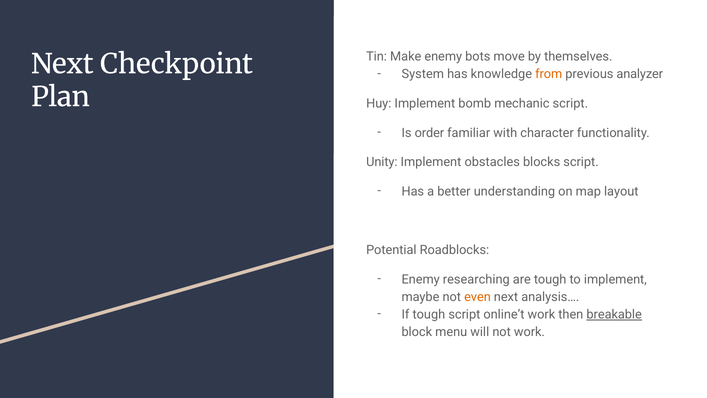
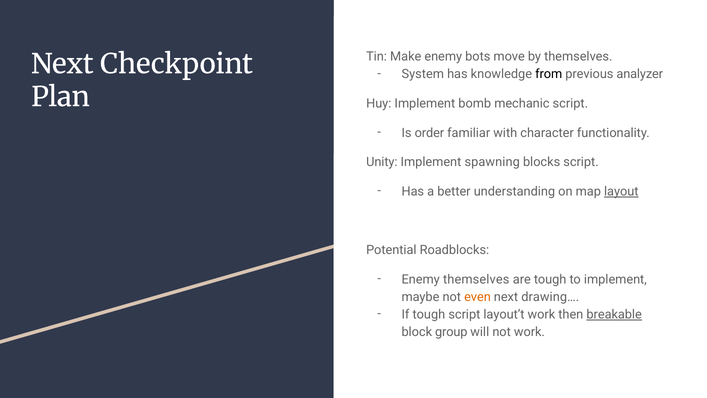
from colour: orange -> black (549, 74)
obstacles: obstacles -> spawning (492, 162)
layout underline: none -> present (621, 191)
Enemy researching: researching -> themselves (476, 279)
analysis…: analysis… -> drawing… (550, 297)
online’t: online’t -> layout’t (504, 314)
menu: menu -> group (451, 332)
